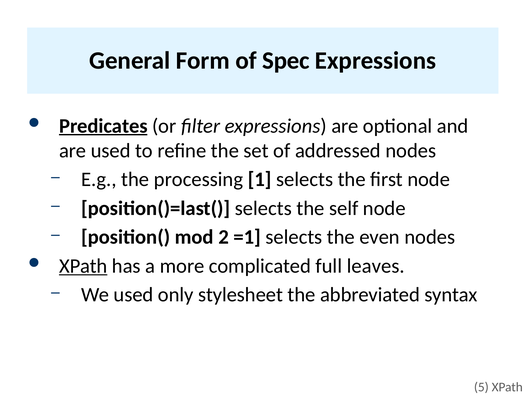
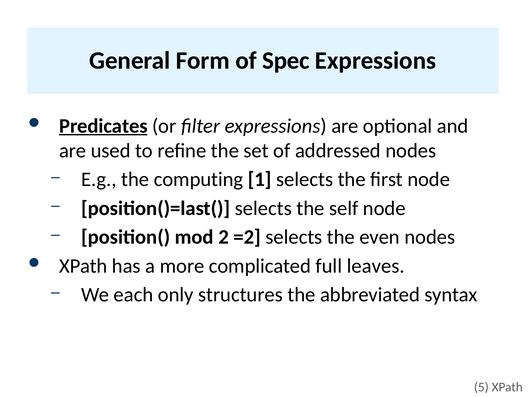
processing: processing -> computing (198, 180)
=1: =1 -> =2 (247, 237)
XPath underline: present -> none (83, 266)
We used: used -> each (133, 295)
stylesheet: stylesheet -> structures (241, 295)
